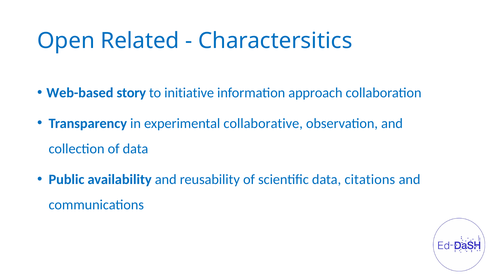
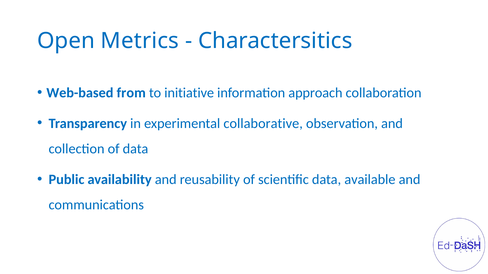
Related: Related -> Metrics (140, 41)
story: story -> from (131, 93)
citations: citations -> available (370, 180)
